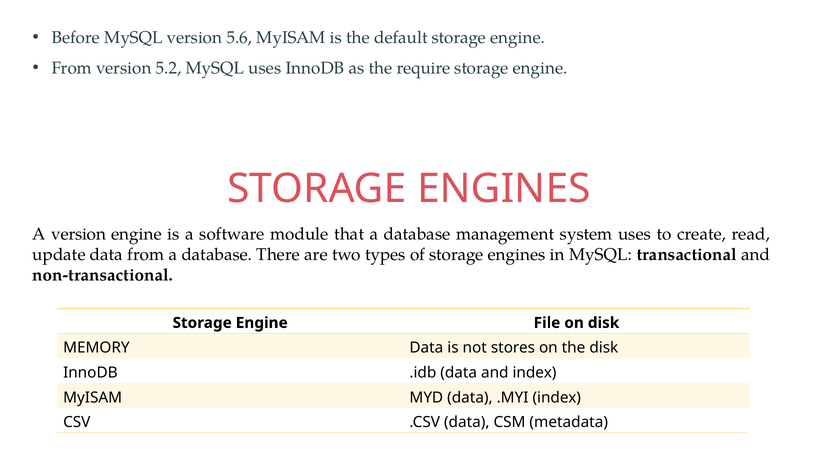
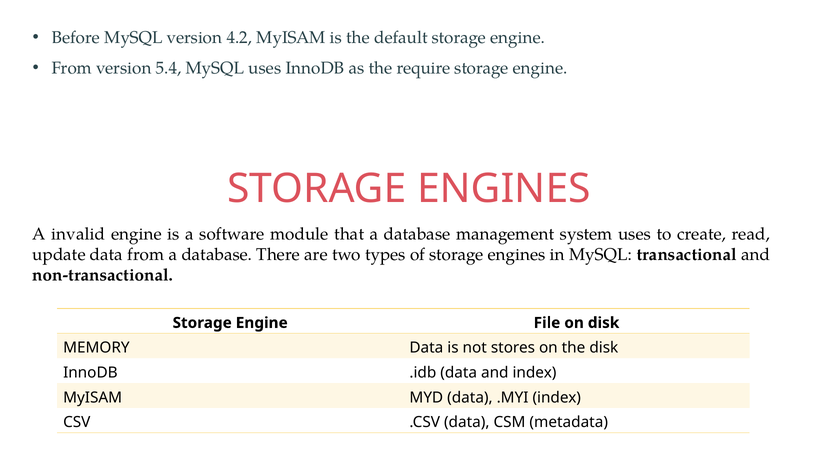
5.6: 5.6 -> 4.2 (239, 37)
5.2: 5.2 -> 5.4 (169, 68)
A version: version -> invalid (78, 234)
